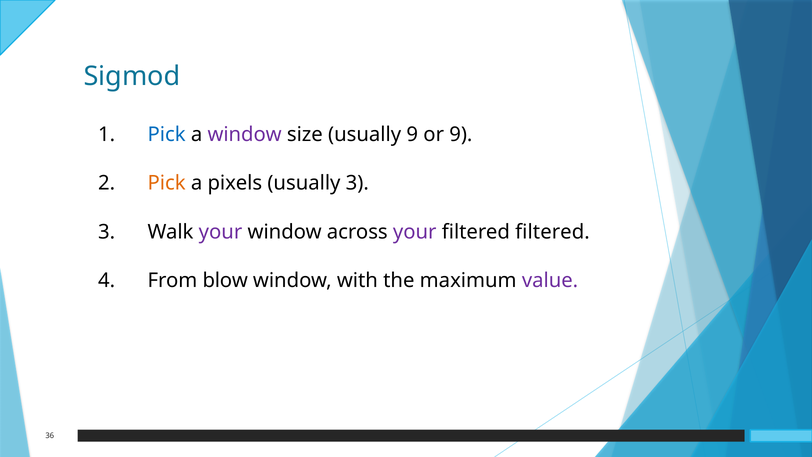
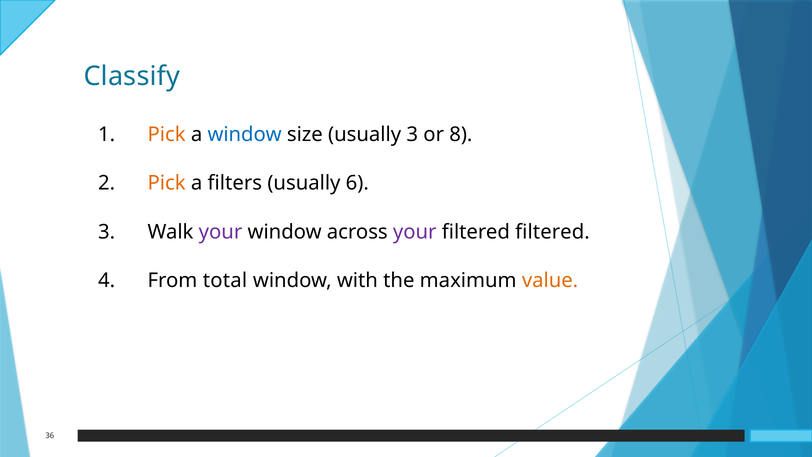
Sigmod: Sigmod -> Classify (132, 76)
Pick colour: blue -> orange (167, 134)
window colour: purple -> blue (245, 134)
usually 9: 9 -> 3 (412, 134)
or 9: 9 -> 8 (461, 134)
pixels: pixels -> filters (235, 183)
usually 3: 3 -> 6 (357, 183)
blow: blow -> total (225, 280)
value colour: purple -> orange (550, 280)
